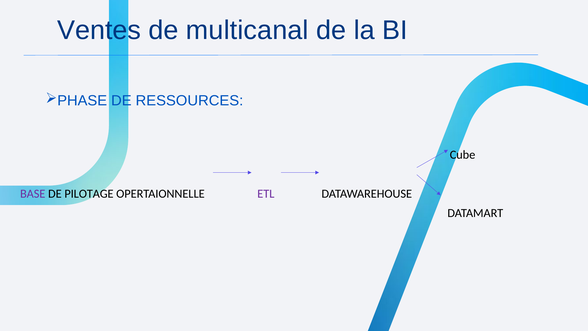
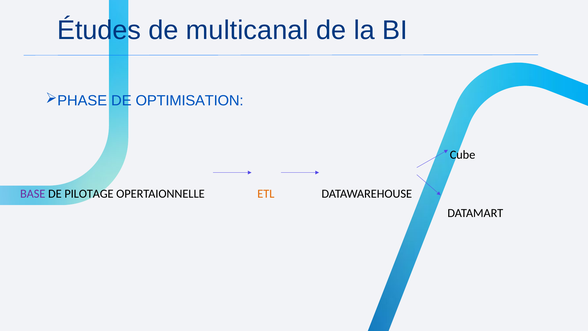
Ventes: Ventes -> Études (99, 30)
RESSOURCES: RESSOURCES -> OPTIMISATION (190, 100)
ETL colour: purple -> orange (266, 194)
